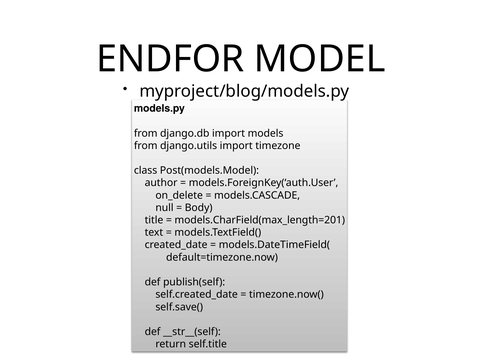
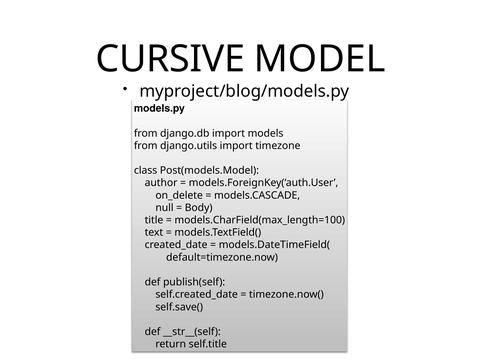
ENDFOR: ENDFOR -> CURSIVE (170, 59)
models.CharField(max_length=201: models.CharField(max_length=201 -> models.CharField(max_length=100 (260, 220)
